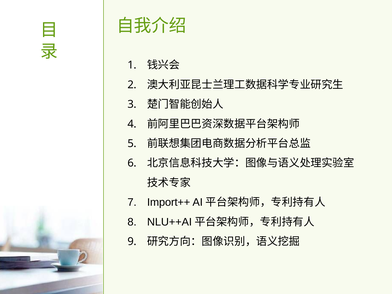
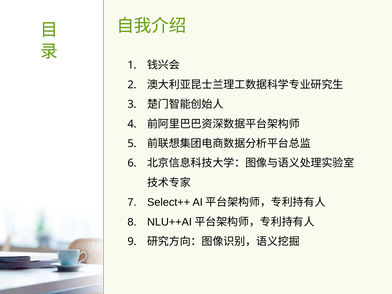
Import++: Import++ -> Select++ (169, 202)
